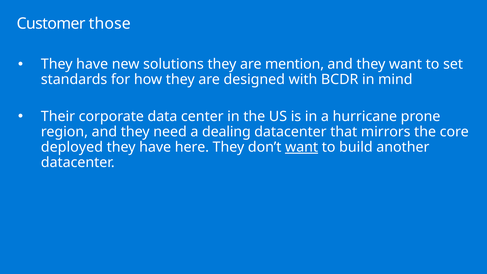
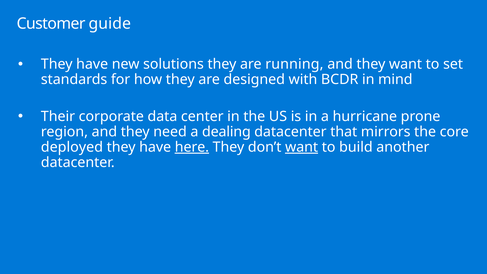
those: those -> guide (110, 24)
mention: mention -> running (294, 64)
here underline: none -> present (192, 147)
